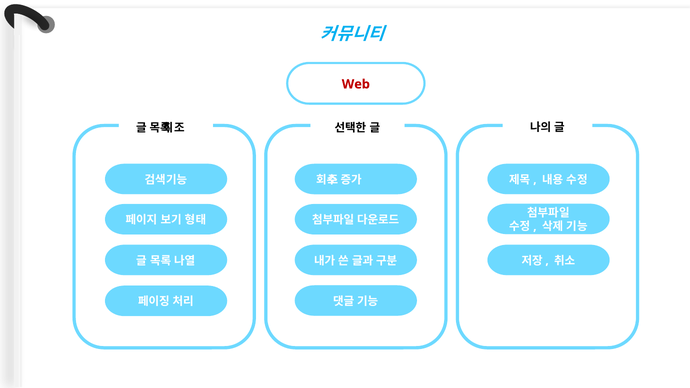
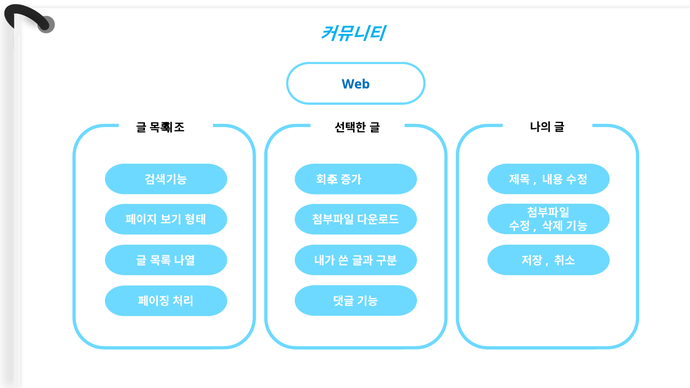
Web colour: red -> blue (356, 84)
